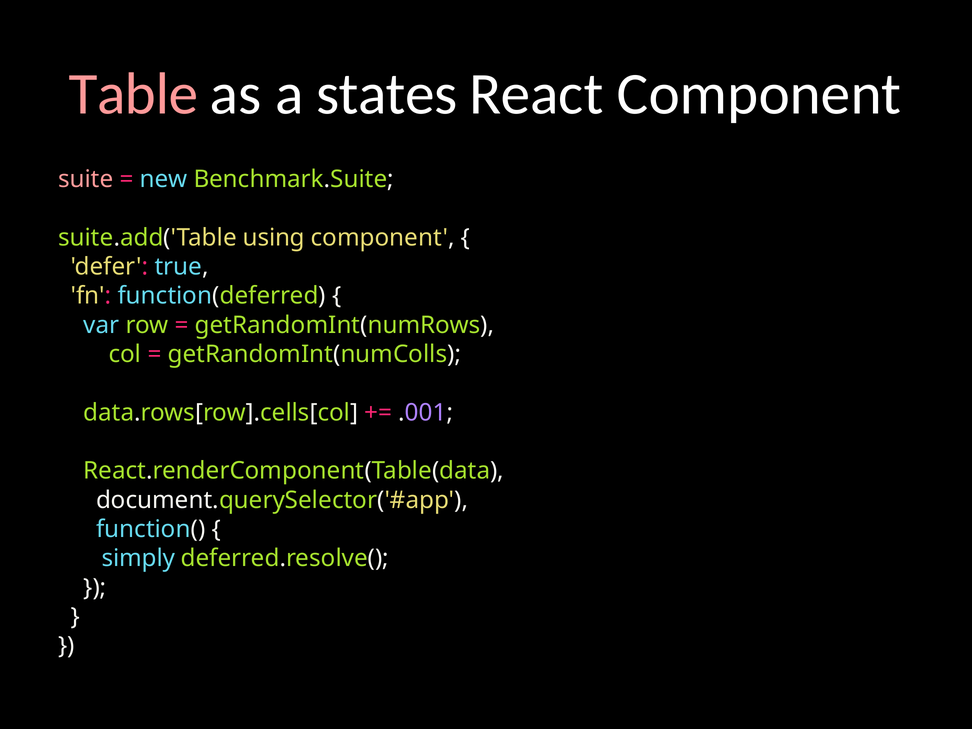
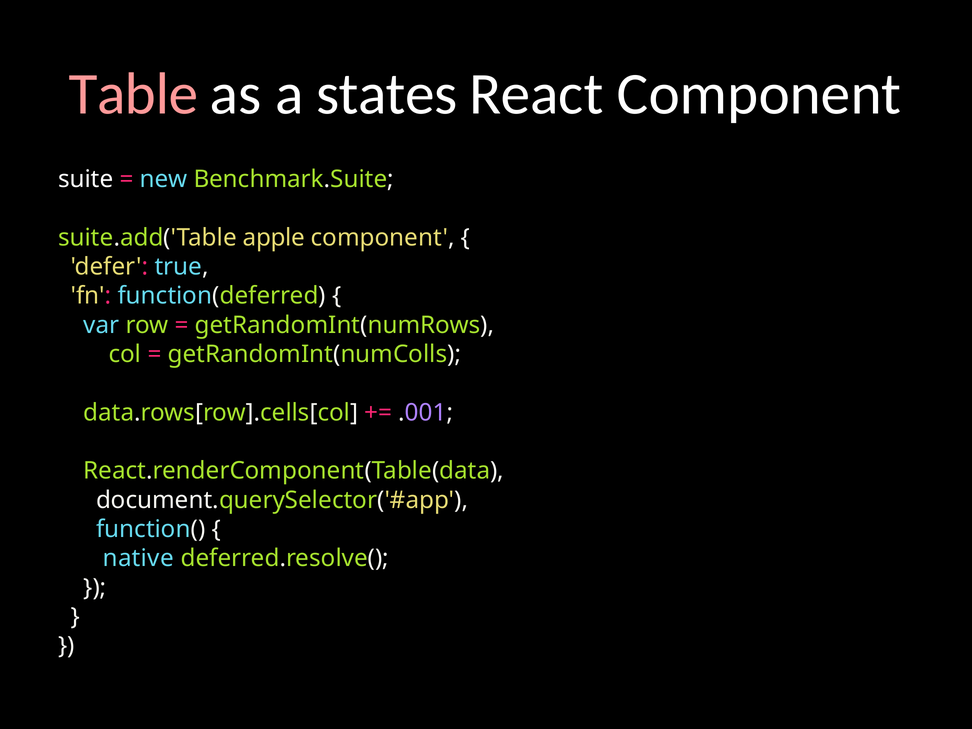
suite colour: pink -> white (86, 179)
using: using -> apple (274, 238)
simply: simply -> native (138, 558)
